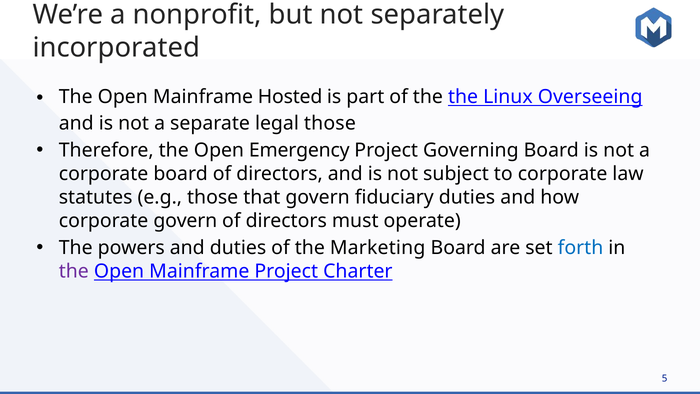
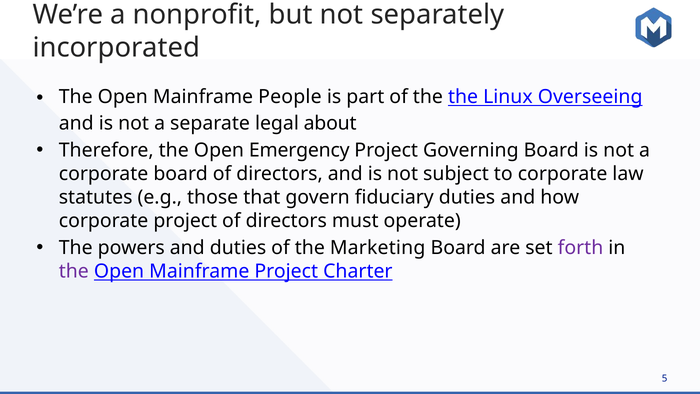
Hosted: Hosted -> People (290, 97)
legal those: those -> about (330, 123)
corporate govern: govern -> project (185, 220)
forth colour: blue -> purple (580, 248)
